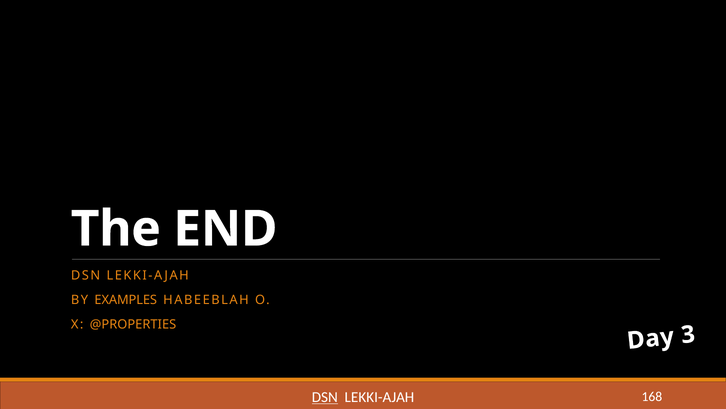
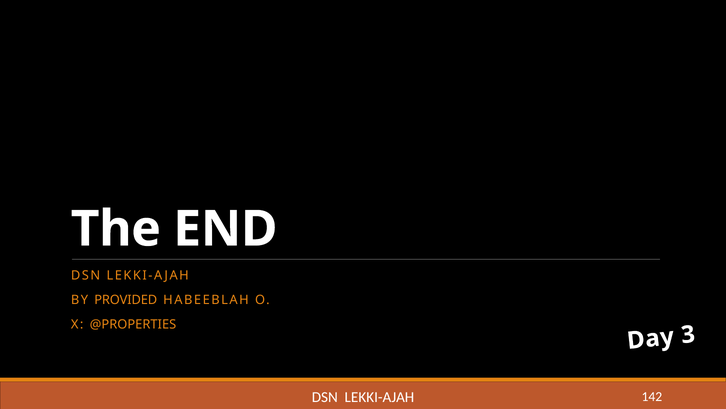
EXAMPLES: EXAMPLES -> PROVIDED (126, 299)
DSN underline: present -> none (325, 397)
168: 168 -> 142 (652, 396)
